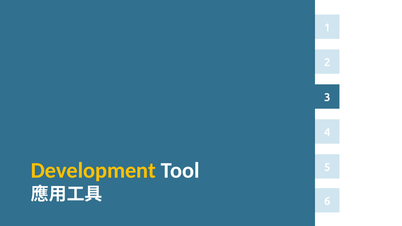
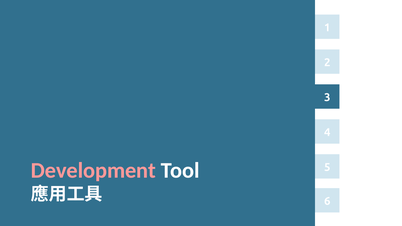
Development colour: yellow -> pink (93, 171)
